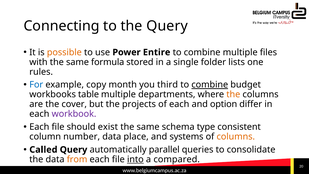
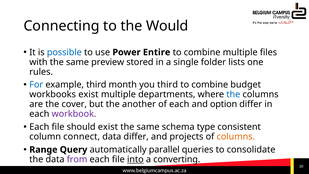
the Query: Query -> Would (167, 26)
possible colour: orange -> blue (64, 52)
formula: formula -> preview (108, 62)
example copy: copy -> third (96, 85)
combine underline: present -> none (210, 85)
workbooks table: table -> exist (88, 94)
the colour: orange -> blue (233, 94)
projects: projects -> another (139, 104)
number: number -> connect (82, 137)
data place: place -> differ (136, 137)
systems: systems -> projects (186, 137)
Called: Called -> Range (43, 150)
from colour: orange -> purple (77, 159)
compared: compared -> converting (177, 159)
